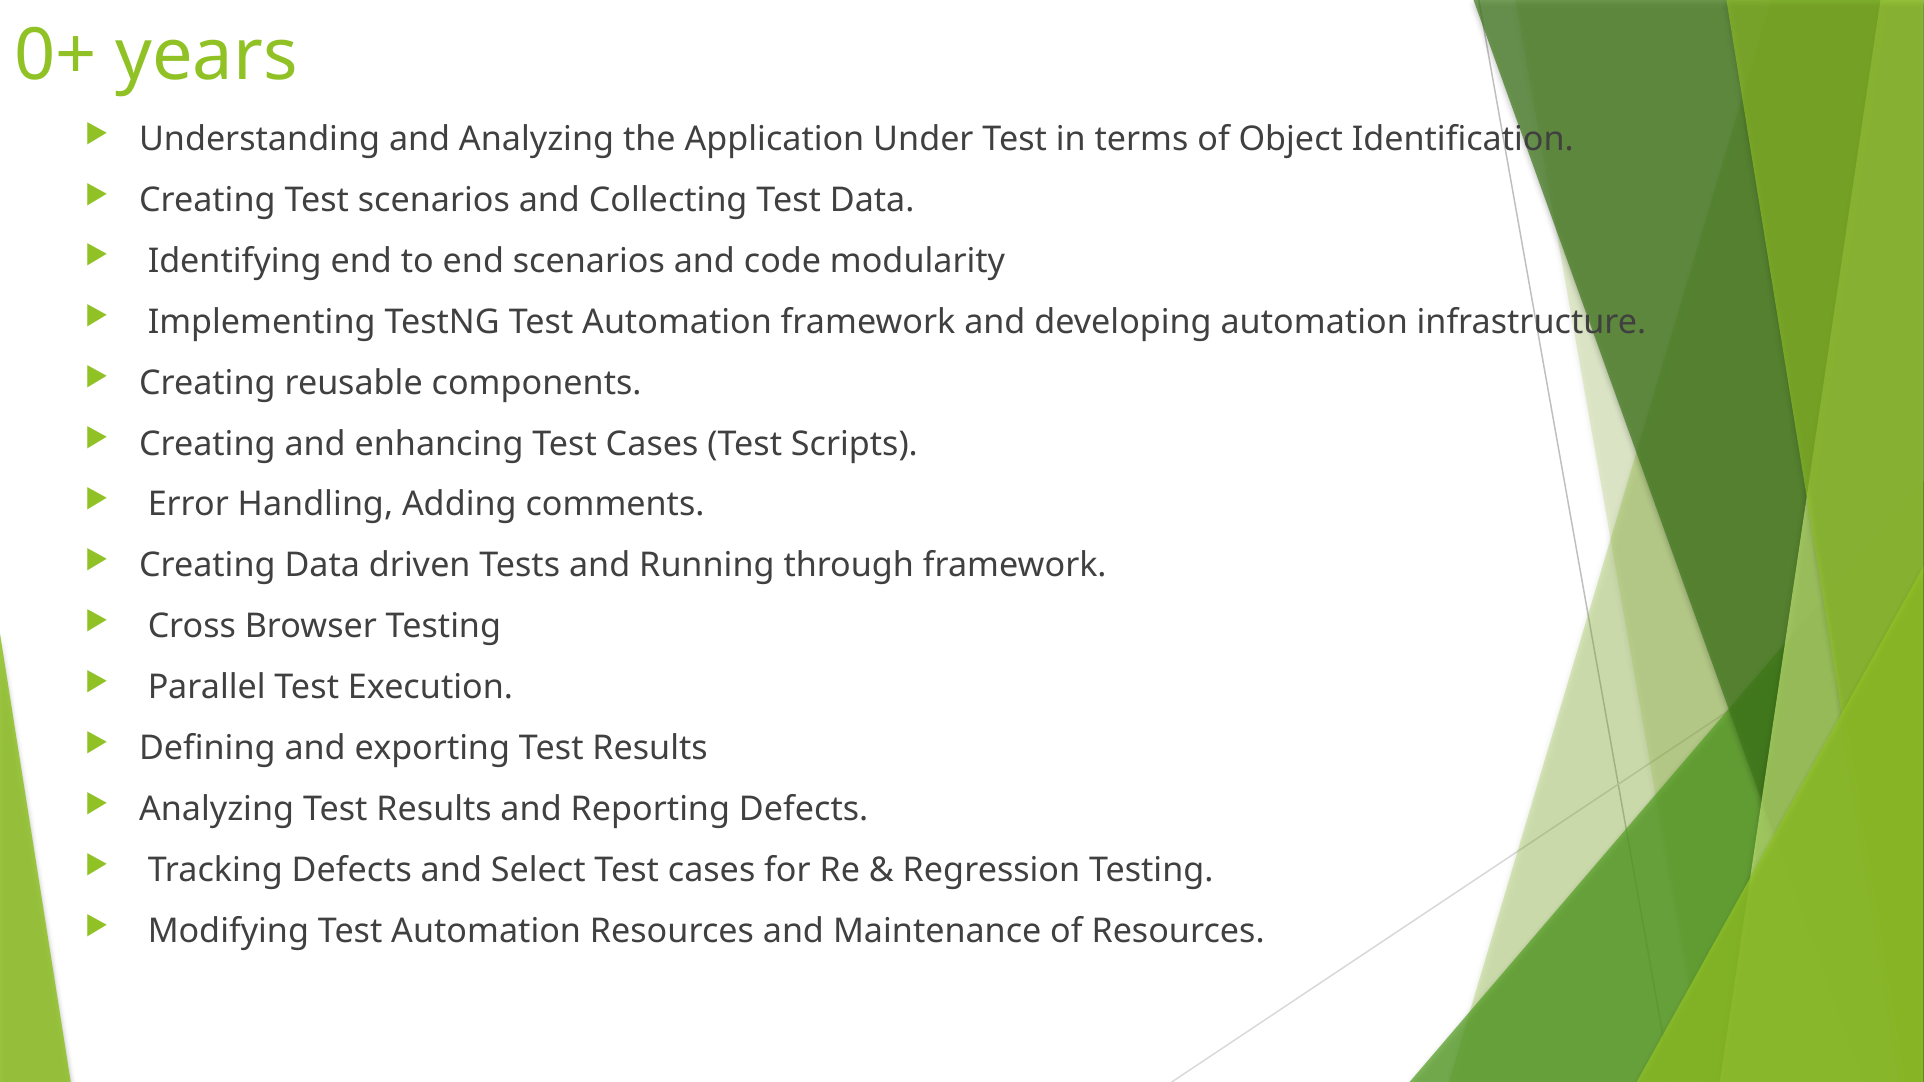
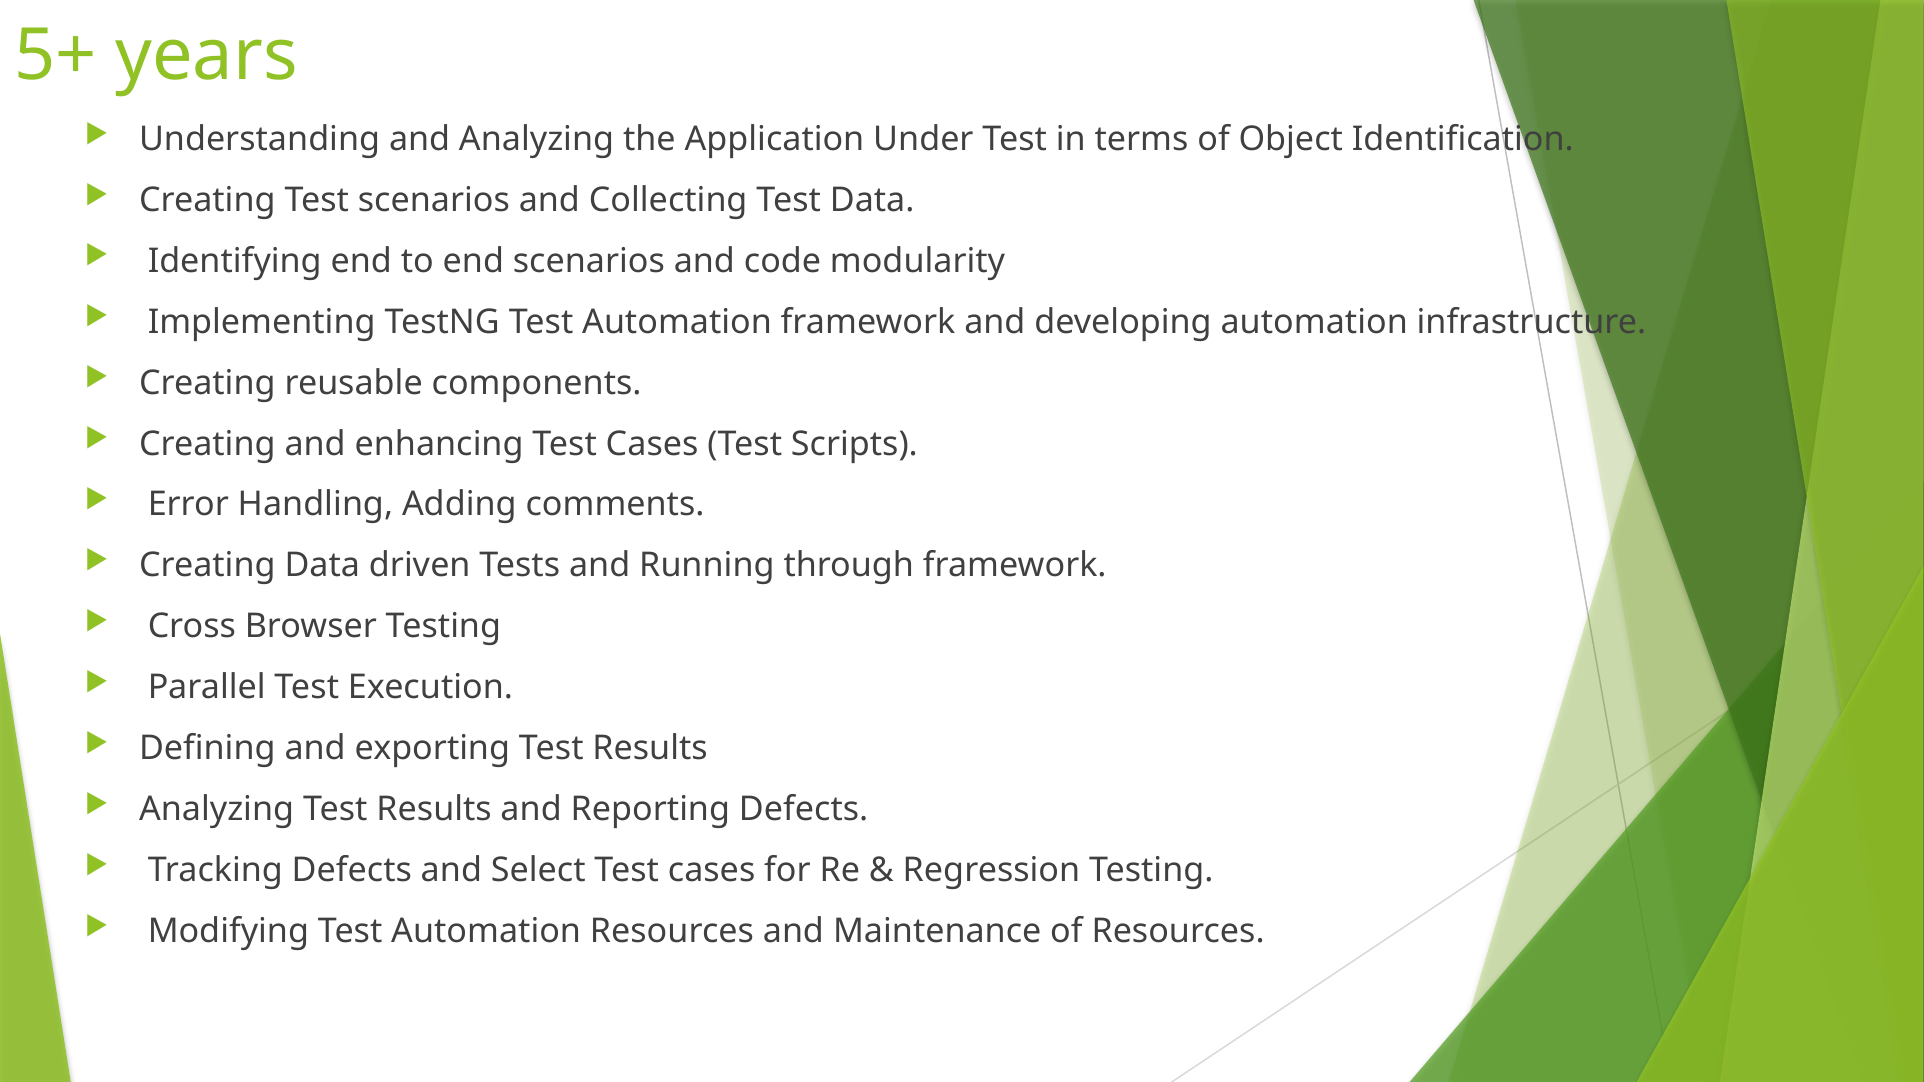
0+: 0+ -> 5+ (56, 56)
